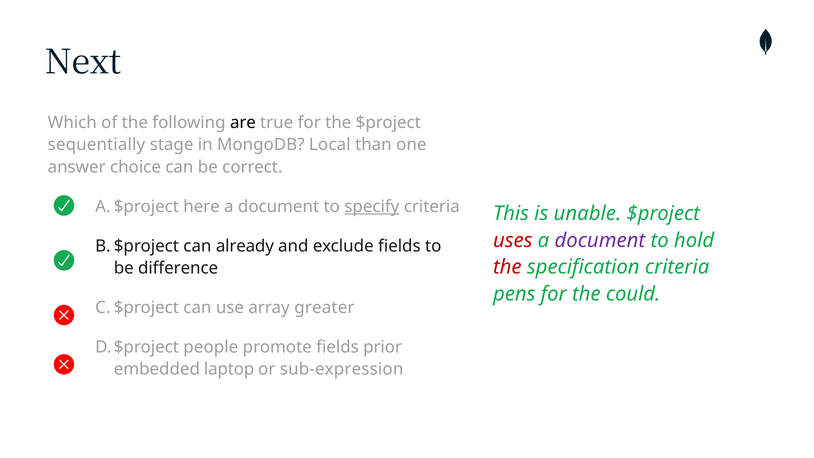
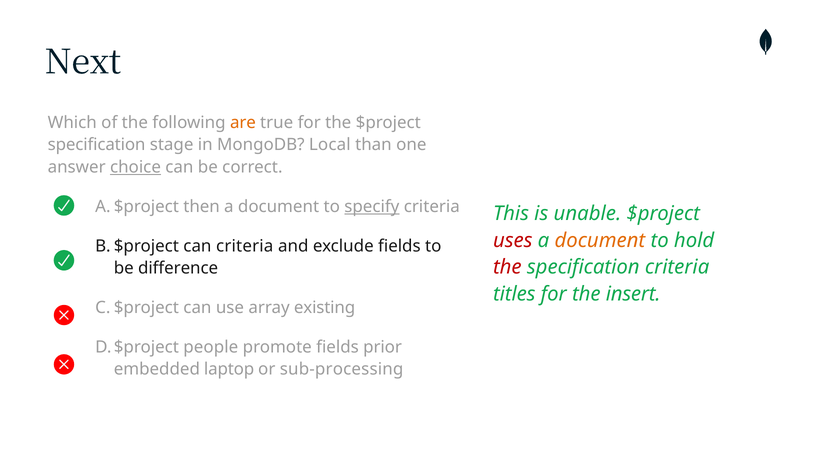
are colour: black -> orange (243, 122)
sequentially: sequentially -> specification (97, 145)
choice underline: none -> present (135, 167)
here: here -> then (202, 207)
document colour: purple -> orange (600, 240)
can already: already -> criteria (245, 246)
pens: pens -> titles (514, 294)
could: could -> insert (633, 294)
greater: greater -> existing (325, 308)
sub-expression: sub-expression -> sub-processing (342, 369)
